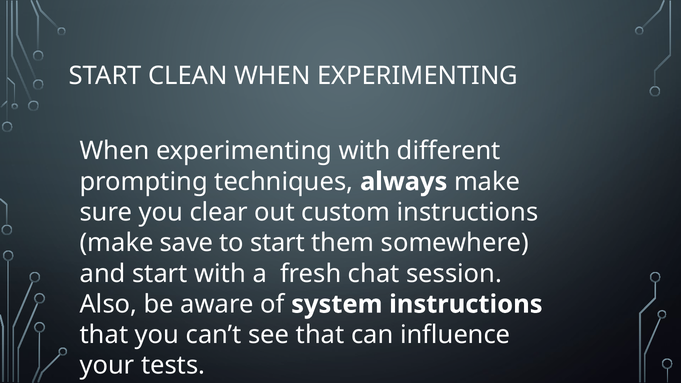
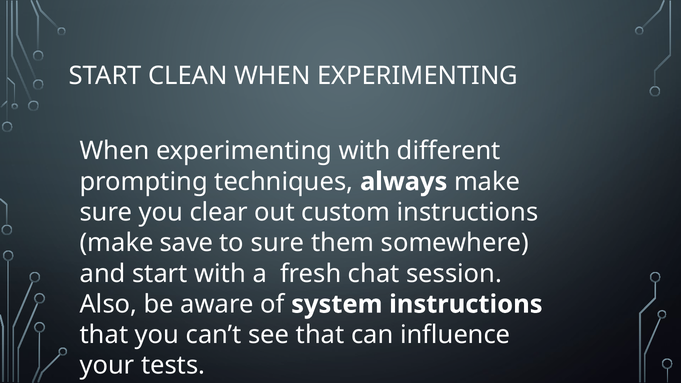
to start: start -> sure (277, 243)
